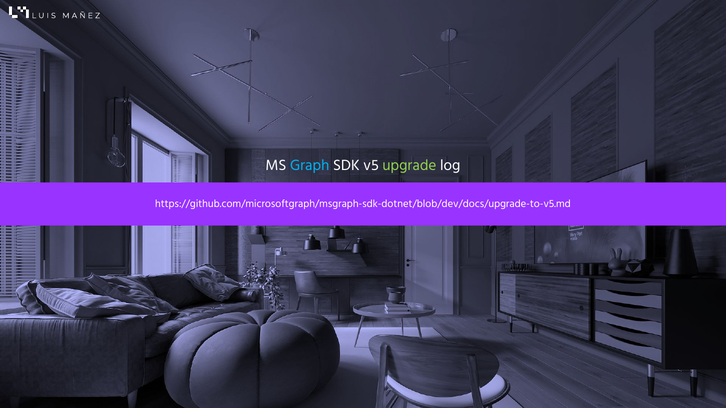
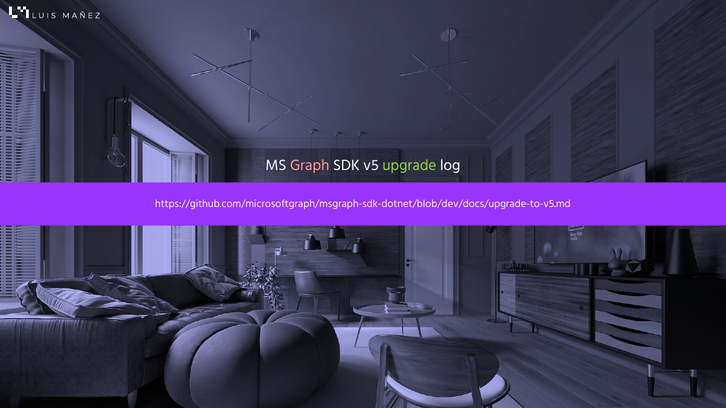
Graph colour: light blue -> pink (310, 165)
